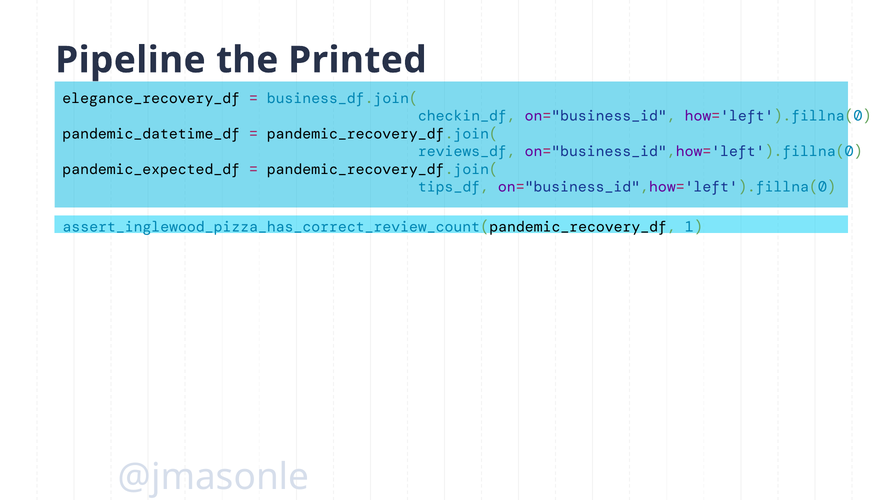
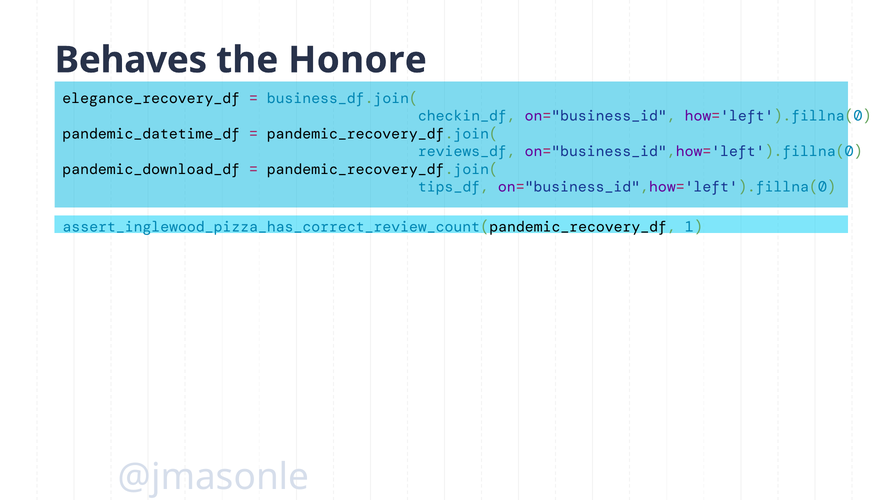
Pipeline: Pipeline -> Behaves (131, 60)
Printed: Printed -> Honore (357, 60)
pandemic_expected_df: pandemic_expected_df -> pandemic_download_df (151, 169)
